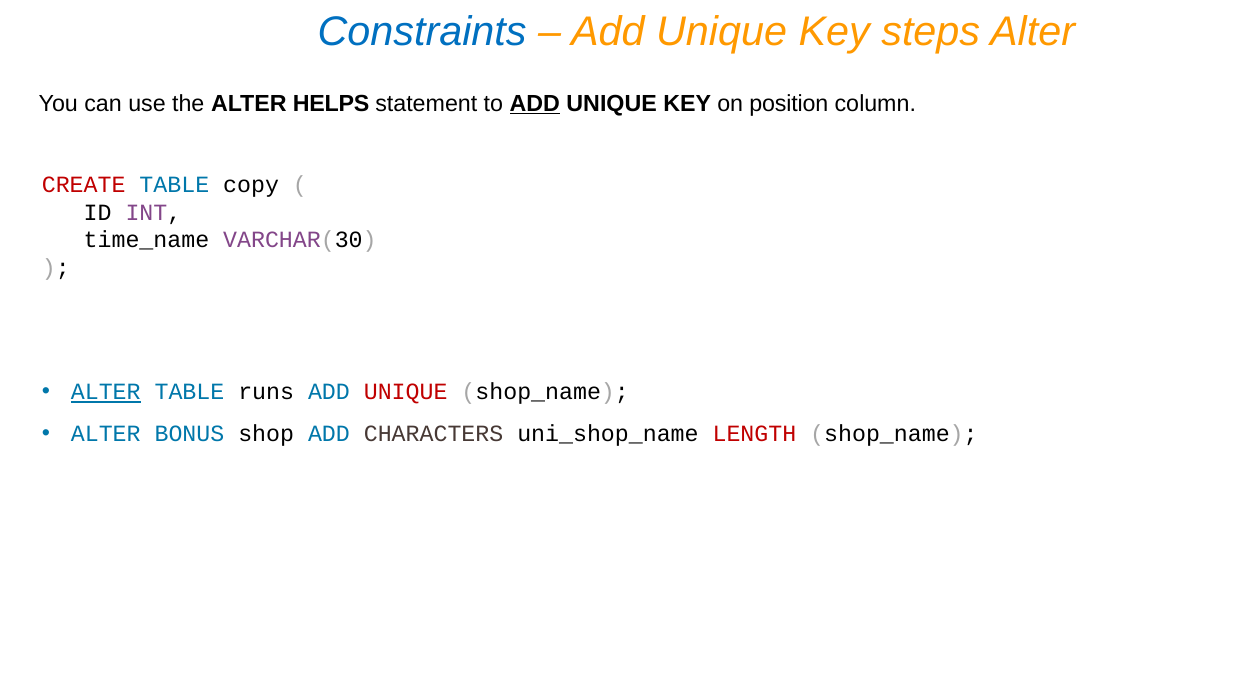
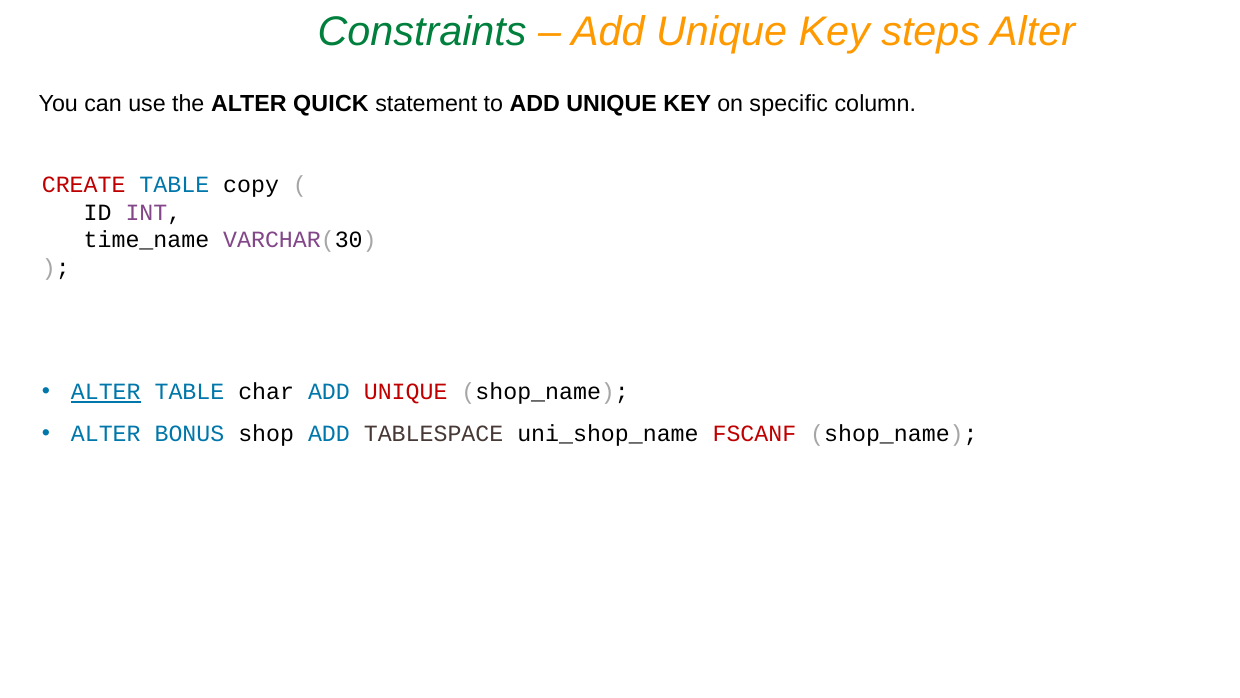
Constraints colour: blue -> green (422, 32)
HELPS: HELPS -> QUICK (331, 103)
ADD underline: present -> none (535, 103)
position: position -> specific (789, 103)
runs: runs -> char (266, 392)
CHARACTERS: CHARACTERS -> TABLESPACE (434, 433)
LENGTH: LENGTH -> FSCANF (754, 433)
